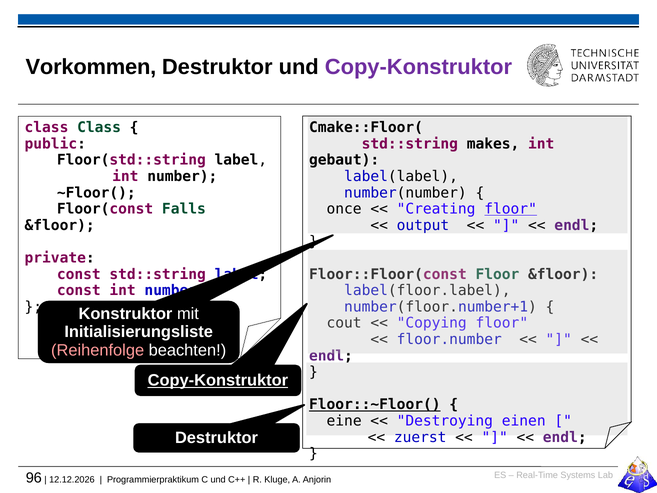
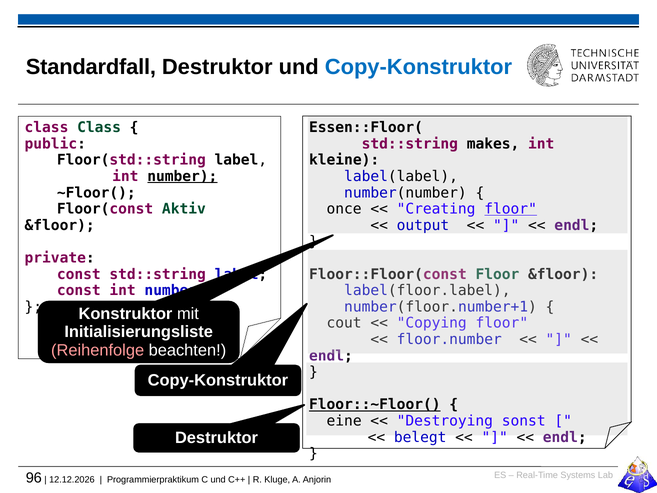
Vorkommen: Vorkommen -> Standardfall (91, 67)
Copy-Konstruktor colour: purple -> blue (418, 67)
Cmake::Floor(: Cmake::Floor( -> Essen::Floor( (366, 127)
gebaut: gebaut -> kleine (344, 160)
number underline: none -> present (182, 176)
Falls: Falls -> Aktiv (184, 209)
Copy-Konstruktor underline: present -> none (218, 380)
einen: einen -> sonst (524, 421)
zuerst: zuerst -> belegt (420, 437)
